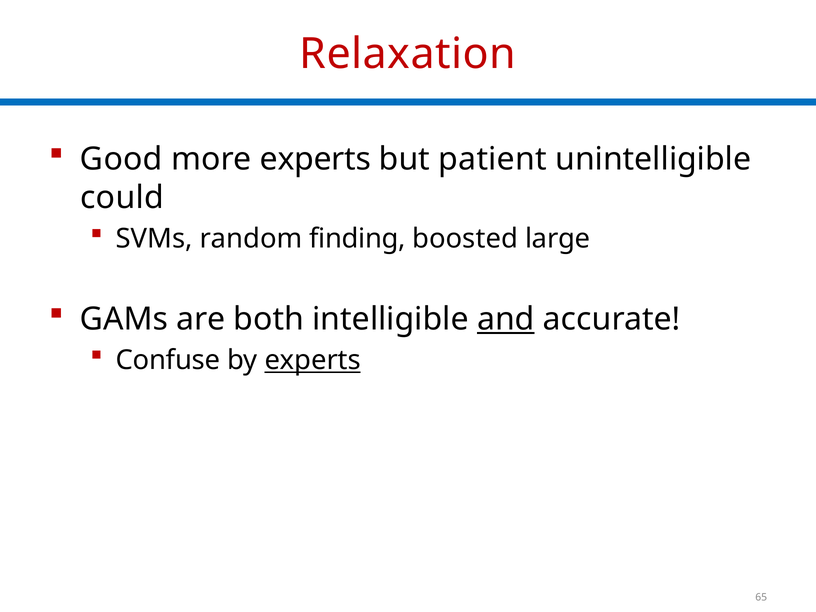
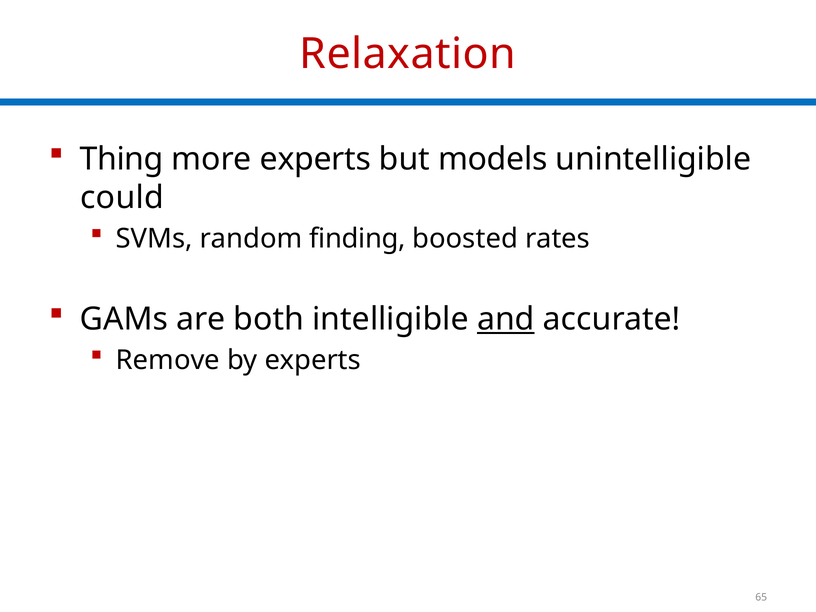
Good: Good -> Thing (122, 159)
patient: patient -> models (493, 159)
large: large -> rates (558, 239)
Confuse: Confuse -> Remove (168, 360)
experts underline: present -> none (313, 360)
